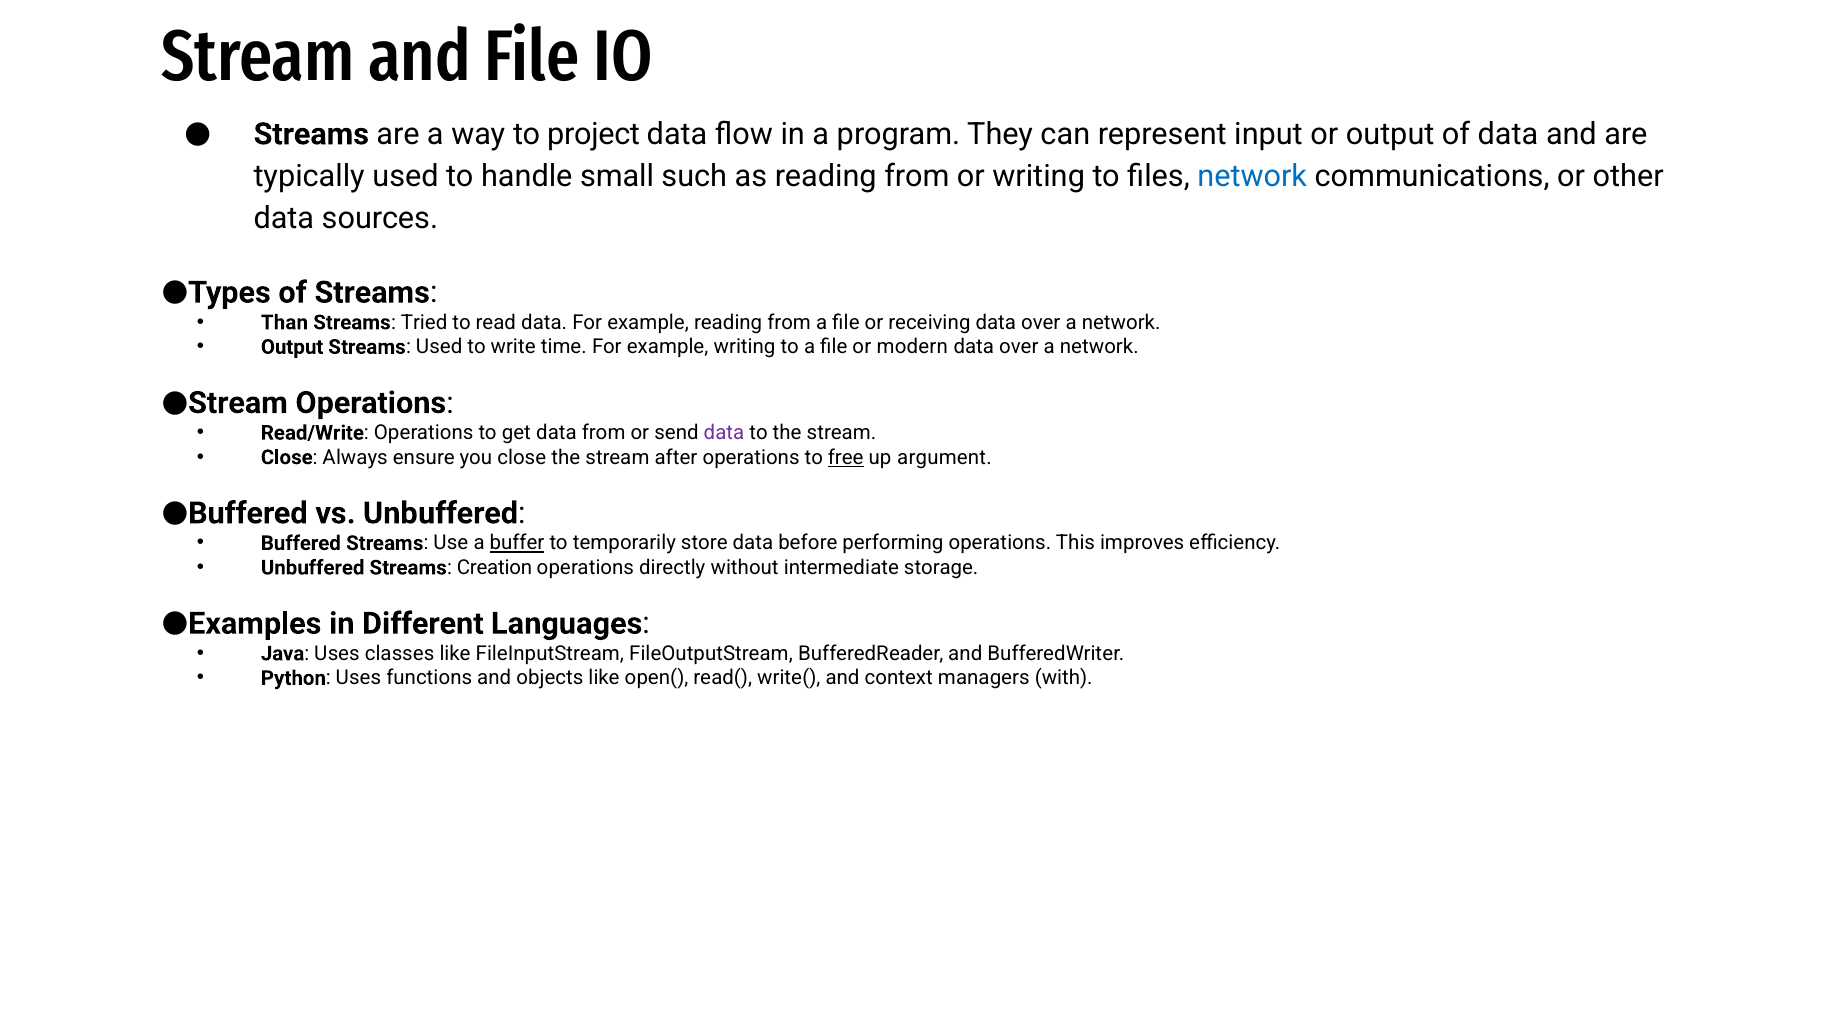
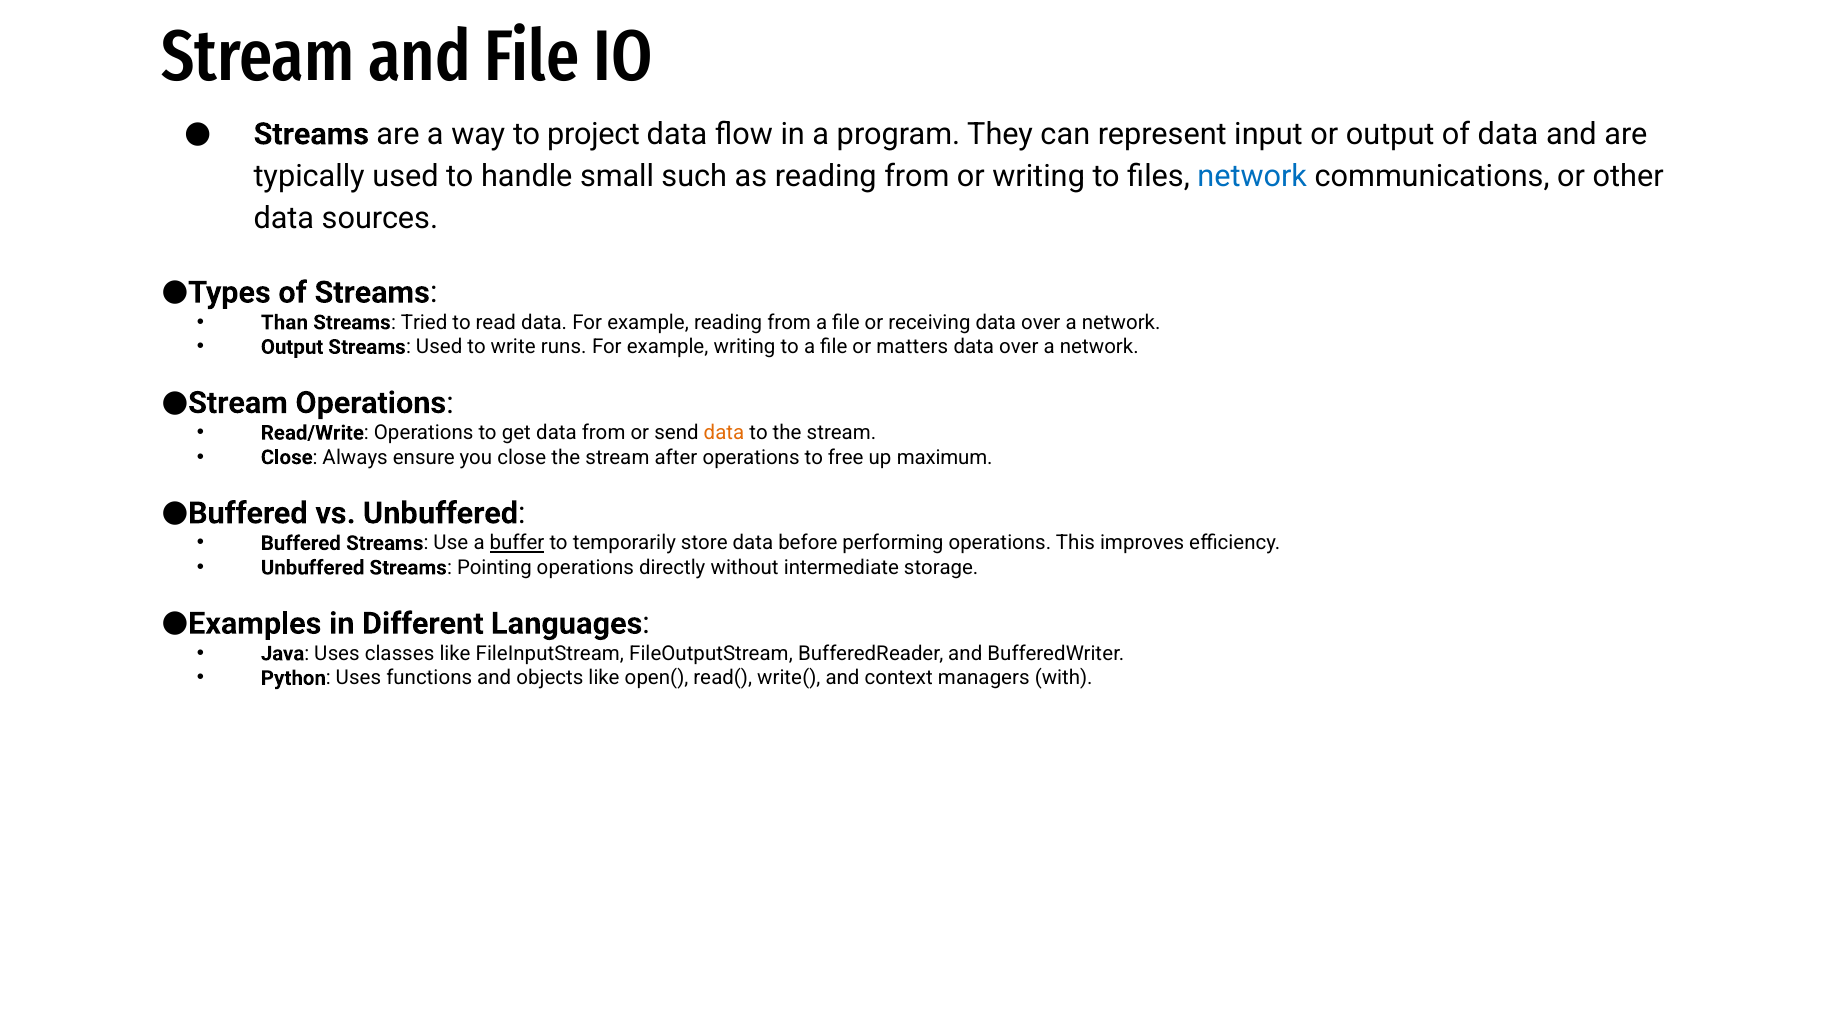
time: time -> runs (564, 347)
modern: modern -> matters (912, 347)
data colour: purple -> orange (724, 433)
free underline: present -> none (846, 457)
argument: argument -> maximum (945, 457)
Creation: Creation -> Pointing (494, 568)
